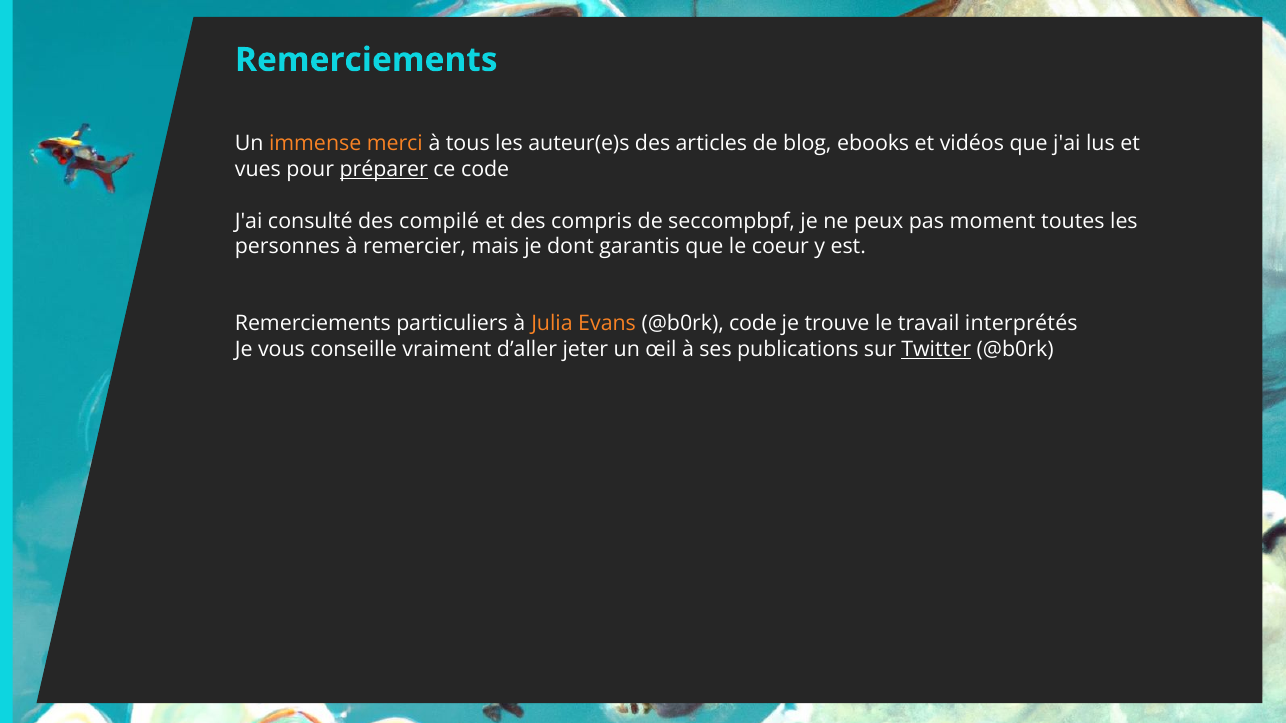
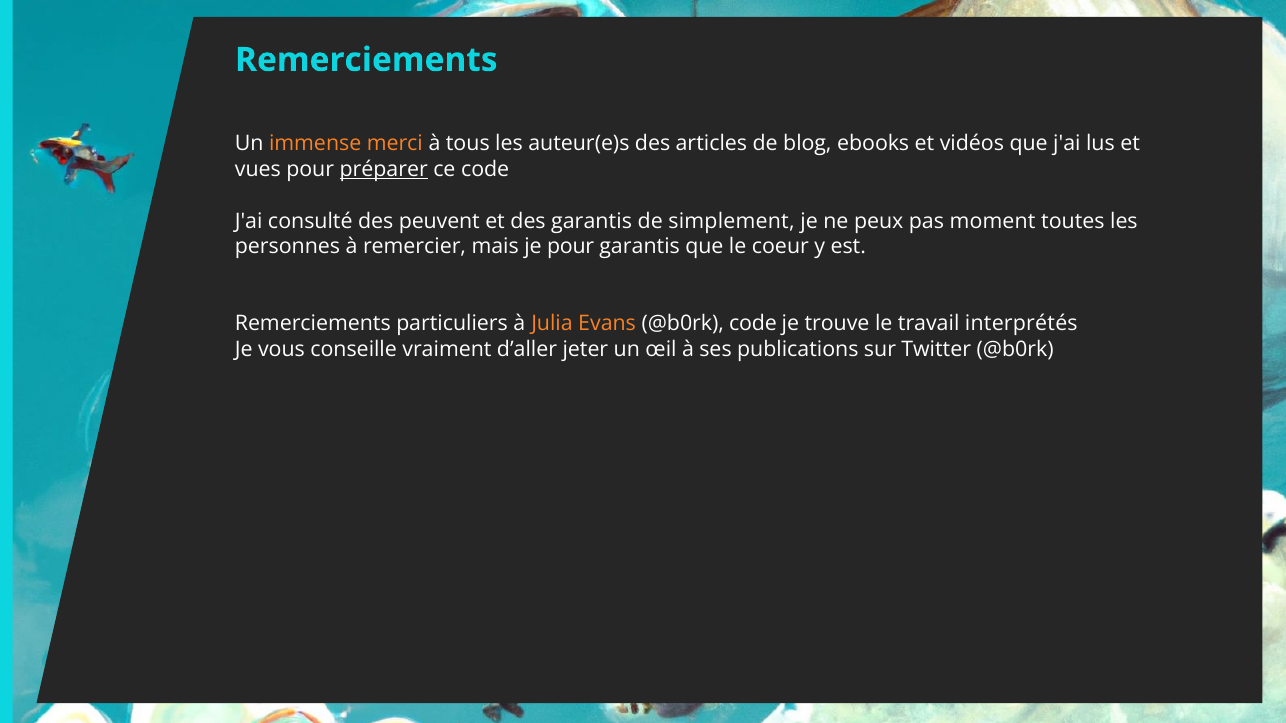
compilé: compilé -> peuvent (439, 221)
des compris: compris -> garantis (592, 221)
seccompbpf: seccompbpf -> simplement (731, 221)
je dont: dont -> pour (571, 247)
Twitter underline: present -> none (936, 350)
